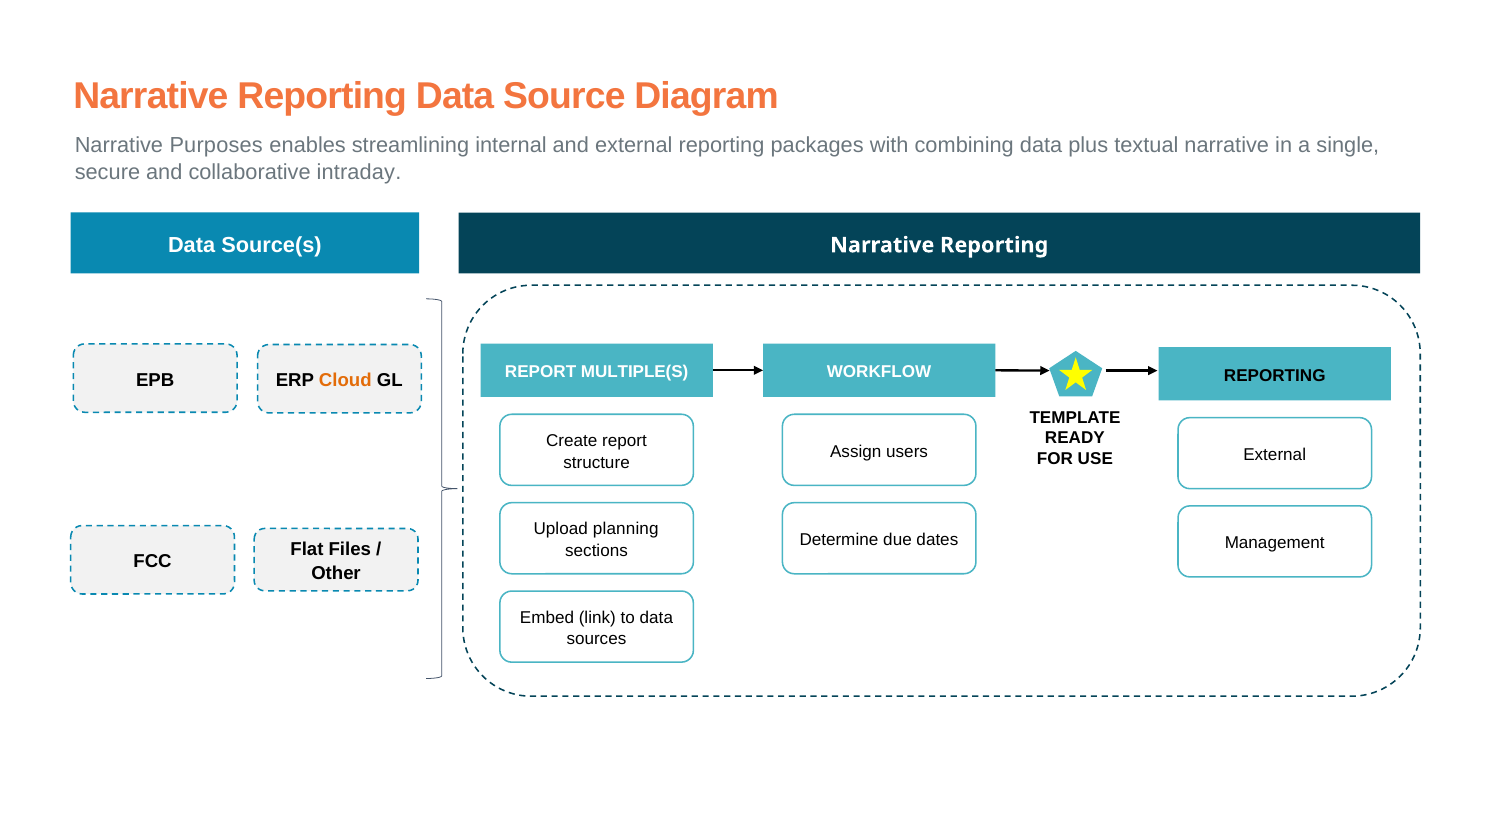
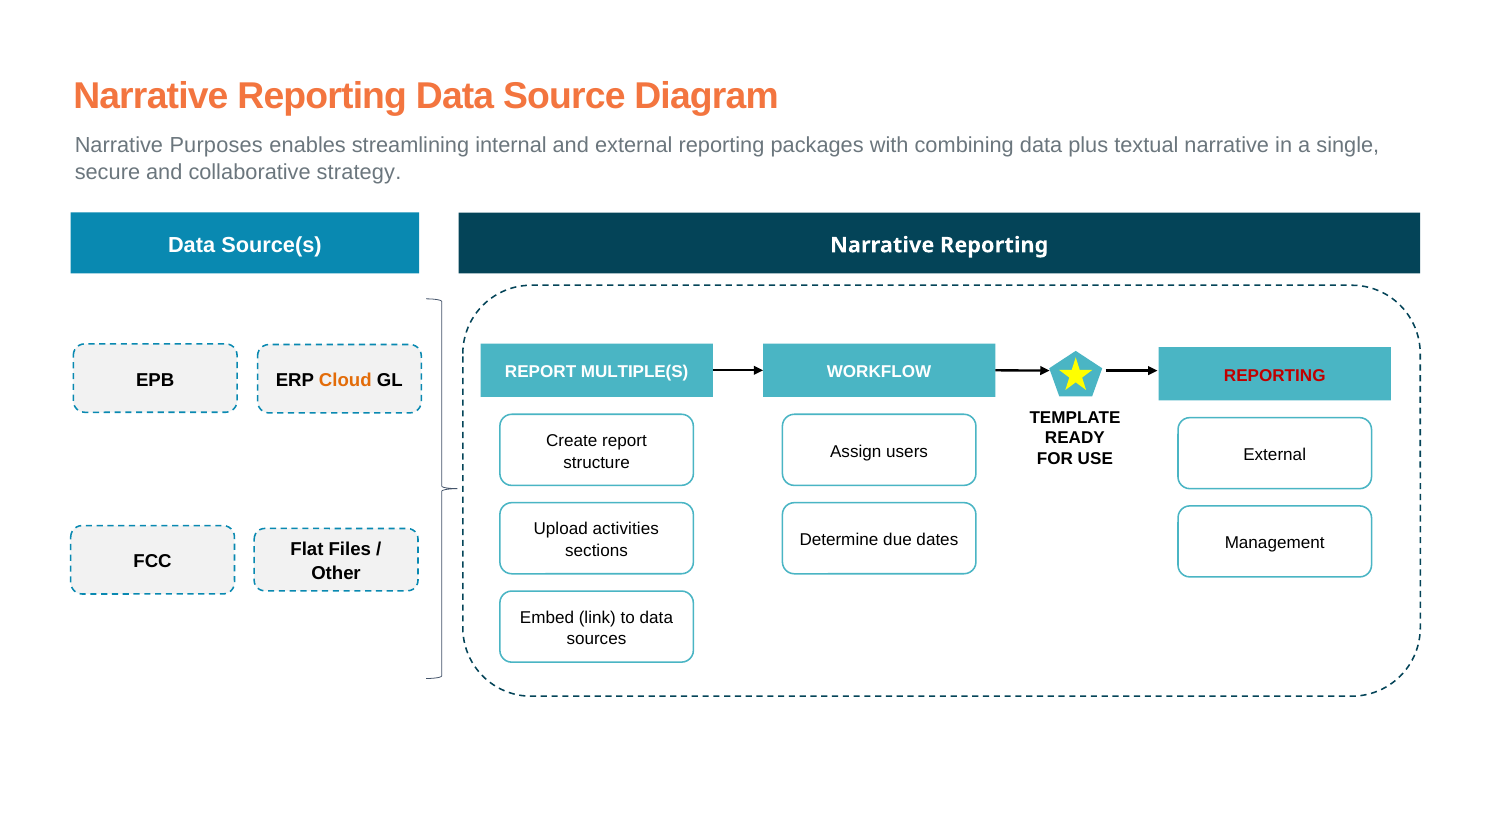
intraday: intraday -> strategy (359, 172)
REPORTING colour: black -> red (1275, 375)
planning: planning -> activities (626, 529)
